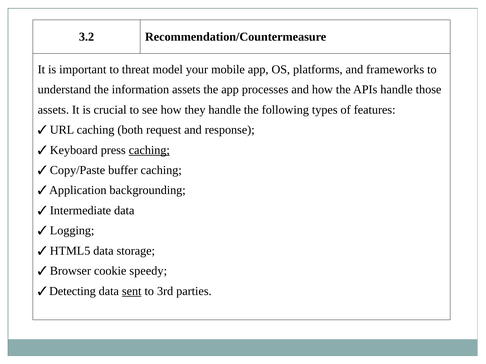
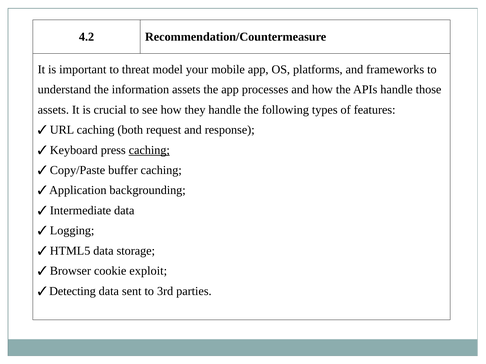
3.2: 3.2 -> 4.2 (87, 37)
speedy: speedy -> exploit (148, 271)
sent underline: present -> none (132, 291)
